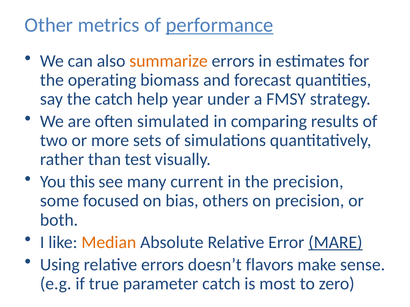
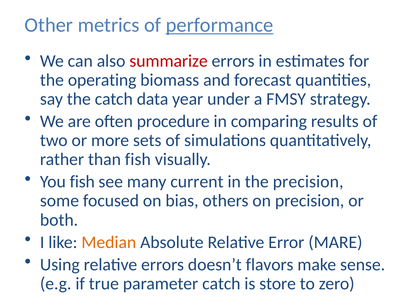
summarize colour: orange -> red (169, 61)
help: help -> data (153, 99)
simulated: simulated -> procedure (173, 122)
than test: test -> fish (138, 160)
You this: this -> fish (82, 182)
MARE underline: present -> none (335, 243)
most: most -> store (278, 284)
